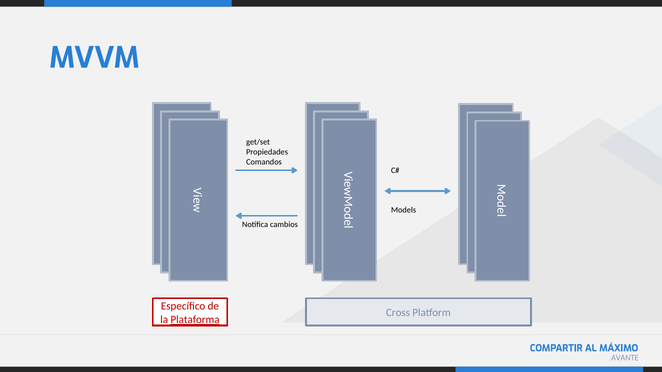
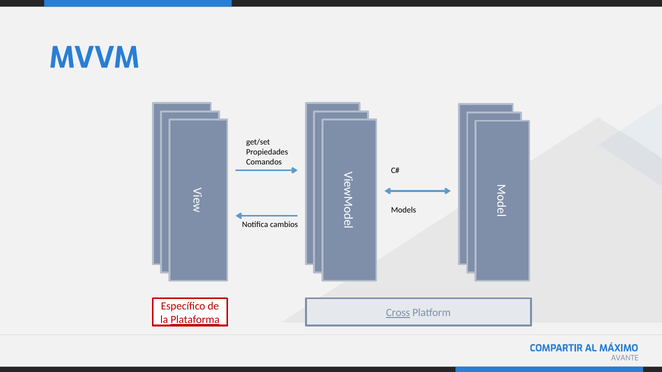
Cross underline: none -> present (398, 313)
